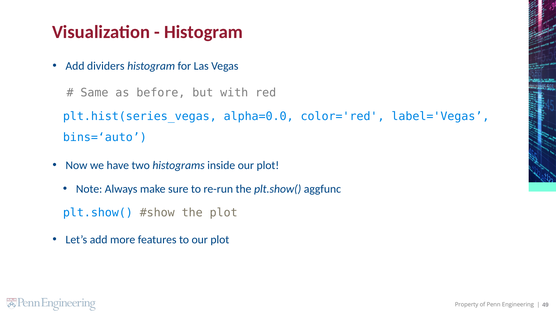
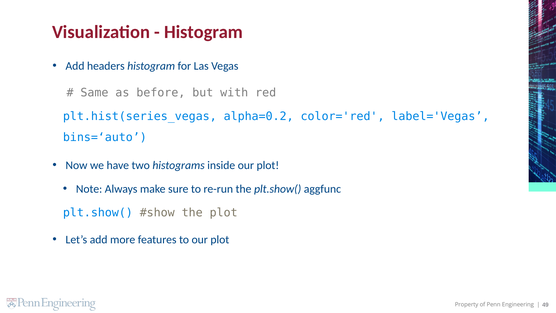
dividers: dividers -> headers (106, 66)
alpha=0.0: alpha=0.0 -> alpha=0.2 (259, 116)
